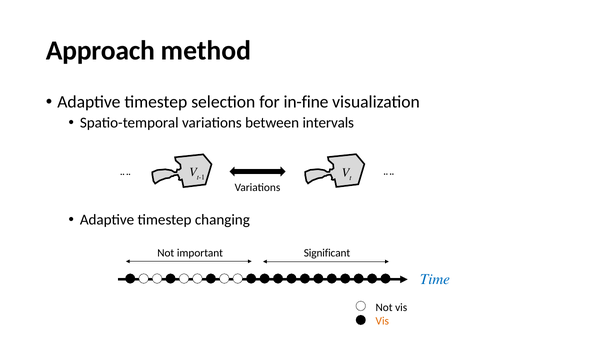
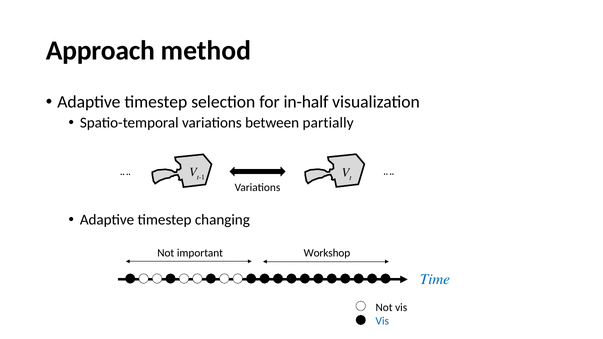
in-fine: in-fine -> in-half (306, 102)
intervals: intervals -> partially (328, 123)
Significant: Significant -> Workshop (327, 253)
Vis colour: orange -> blue (382, 321)
